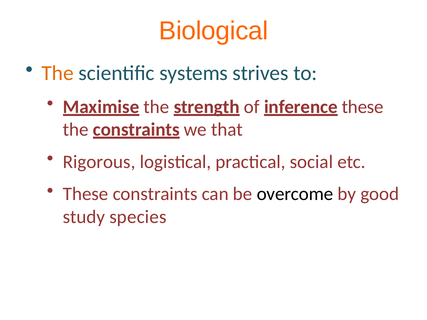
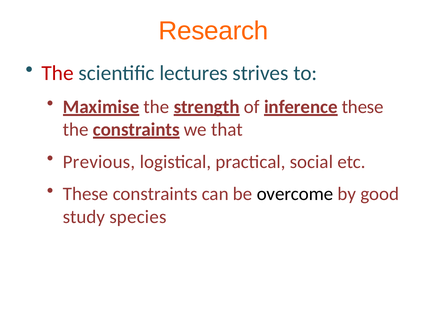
Biological: Biological -> Research (214, 31)
The colour: orange -> red (58, 73)
systems: systems -> lectures (194, 73)
Rigorous: Rigorous -> Previous (99, 162)
